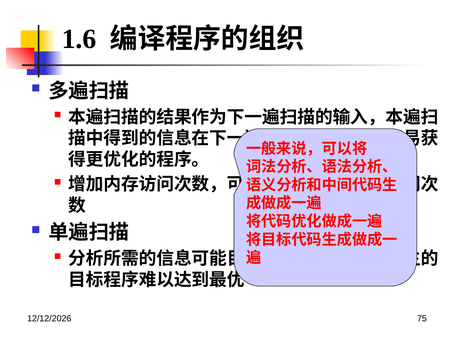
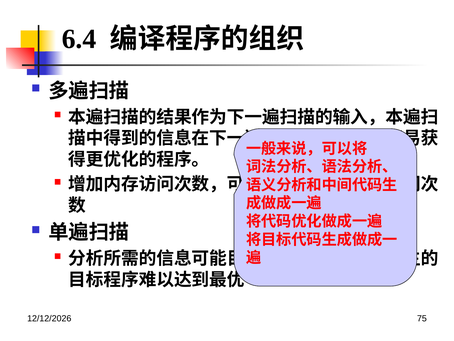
1.6: 1.6 -> 6.4 (79, 39)
